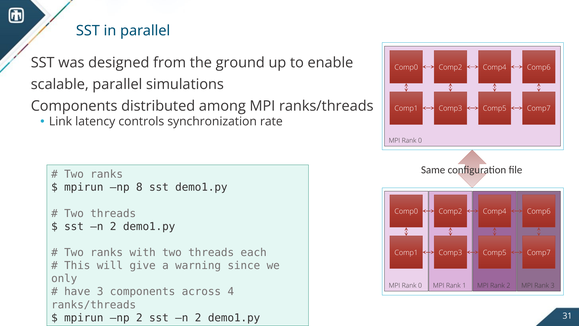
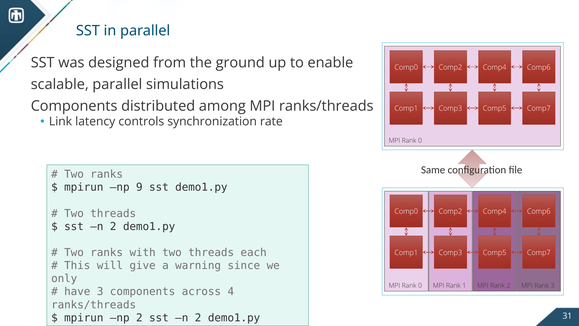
8: 8 -> 9 (139, 187)
